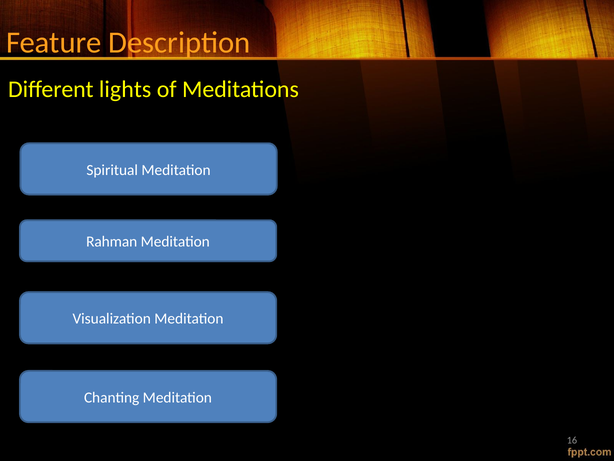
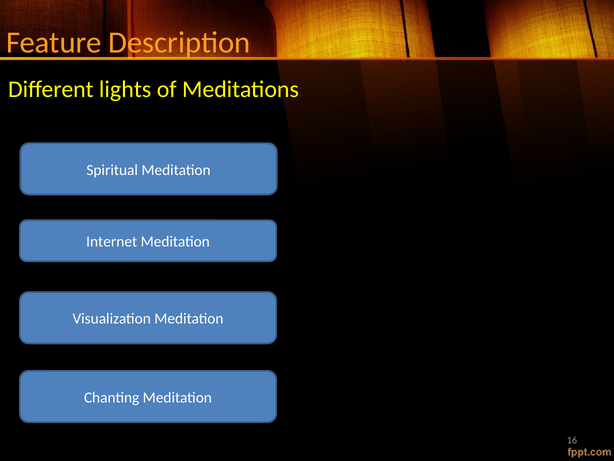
Rahman: Rahman -> Internet (112, 242)
